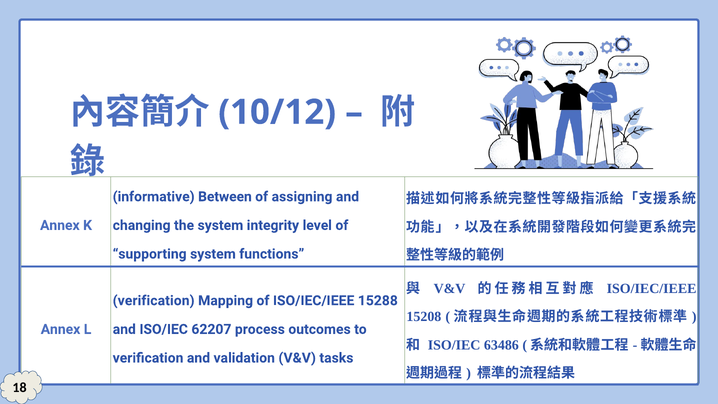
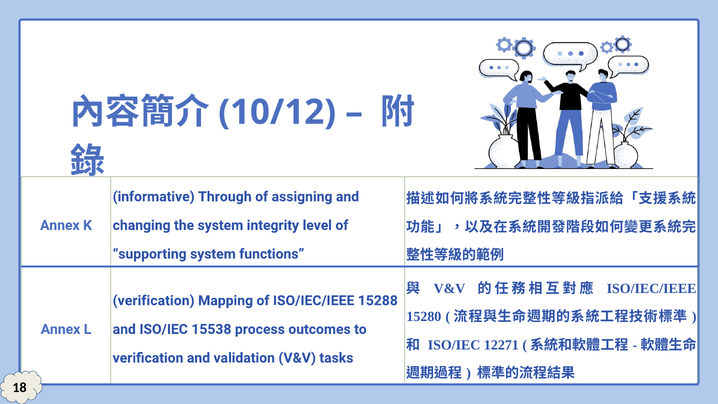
Between: Between -> Through (225, 197)
15208: 15208 -> 15280 (424, 317)
62207: 62207 -> 15538 (211, 329)
63486: 63486 -> 12271 (501, 345)
